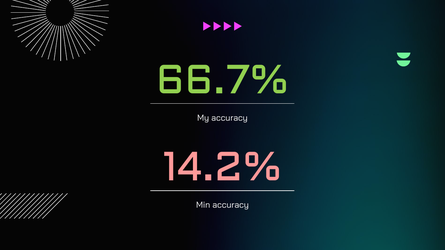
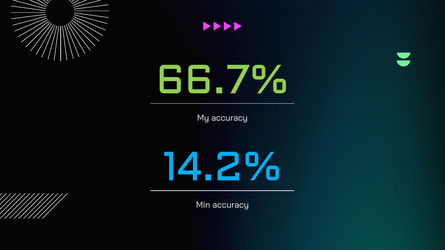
14.2% colour: pink -> light blue (222, 167)
